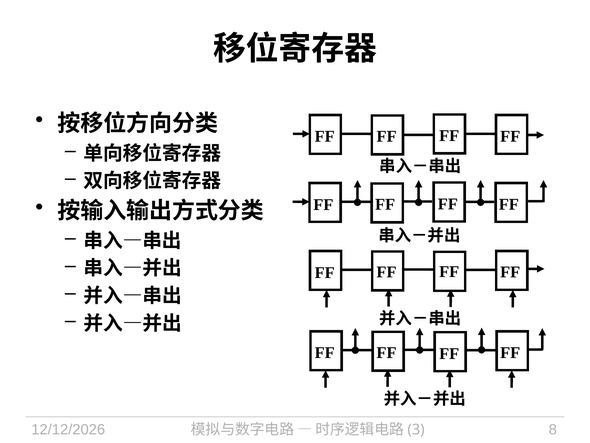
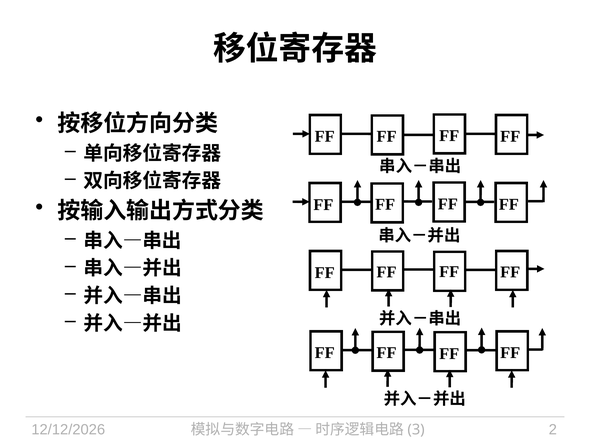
8: 8 -> 2 (553, 429)
